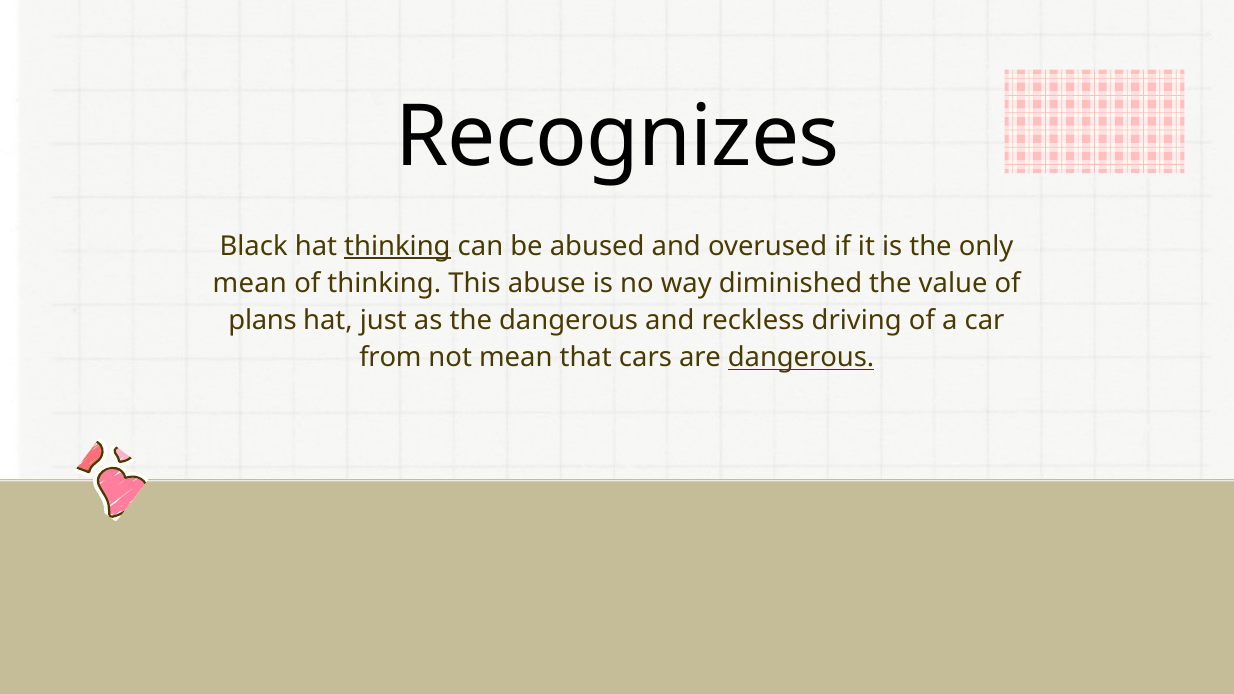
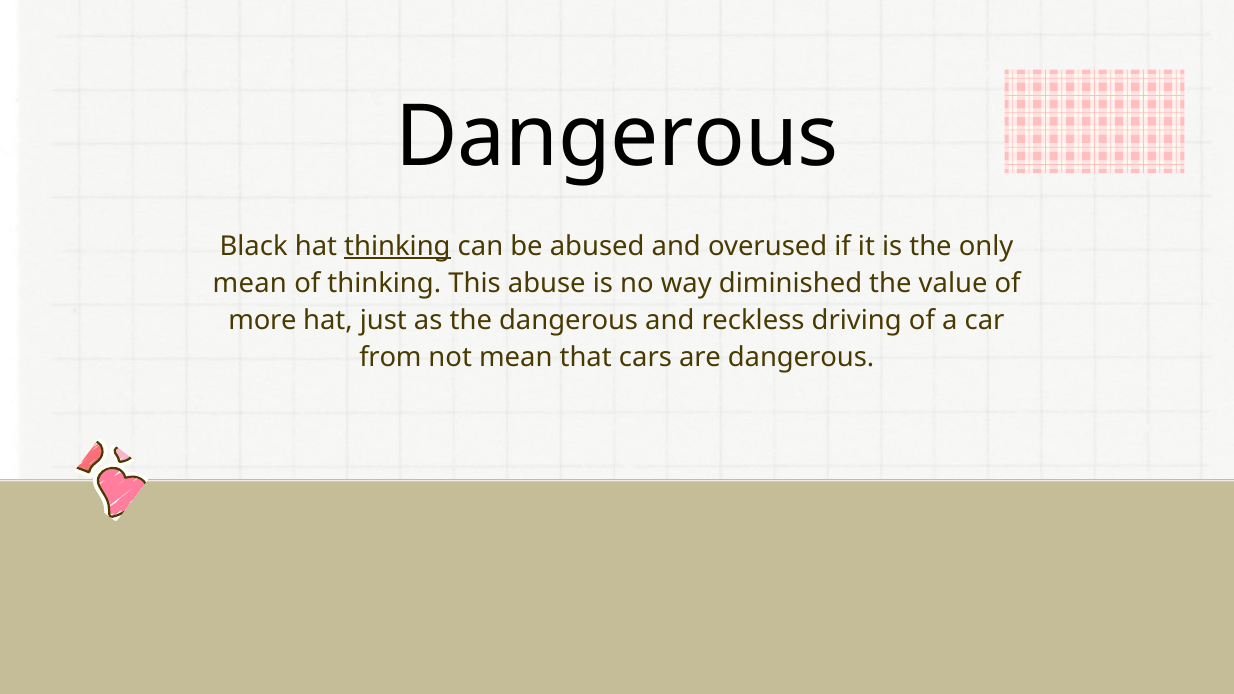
Recognizes: Recognizes -> Dangerous (617, 137)
plans: plans -> more (263, 321)
dangerous underline: present -> none (801, 358)
